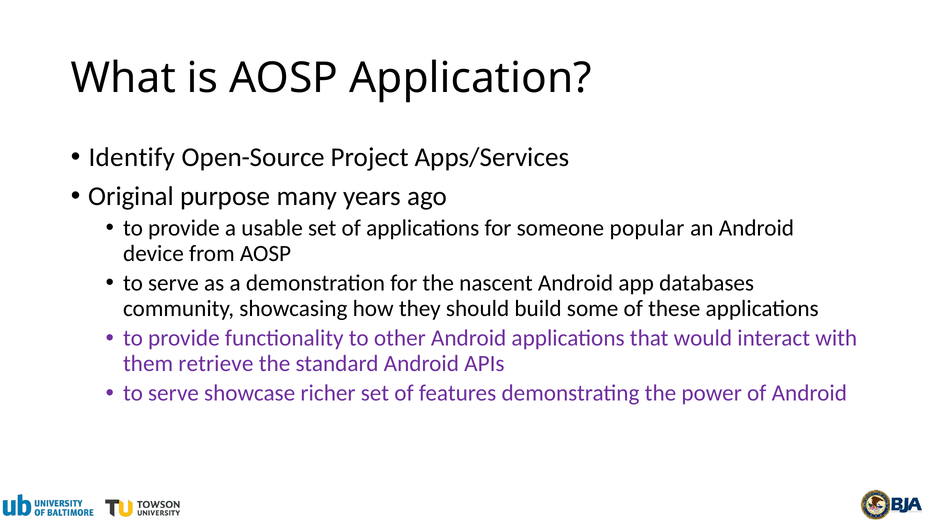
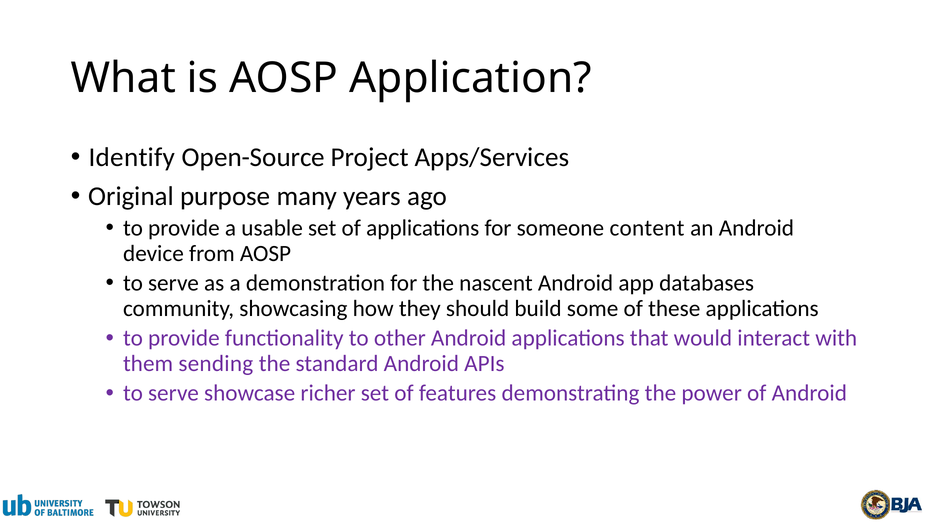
popular: popular -> content (647, 228)
retrieve: retrieve -> sending (216, 363)
